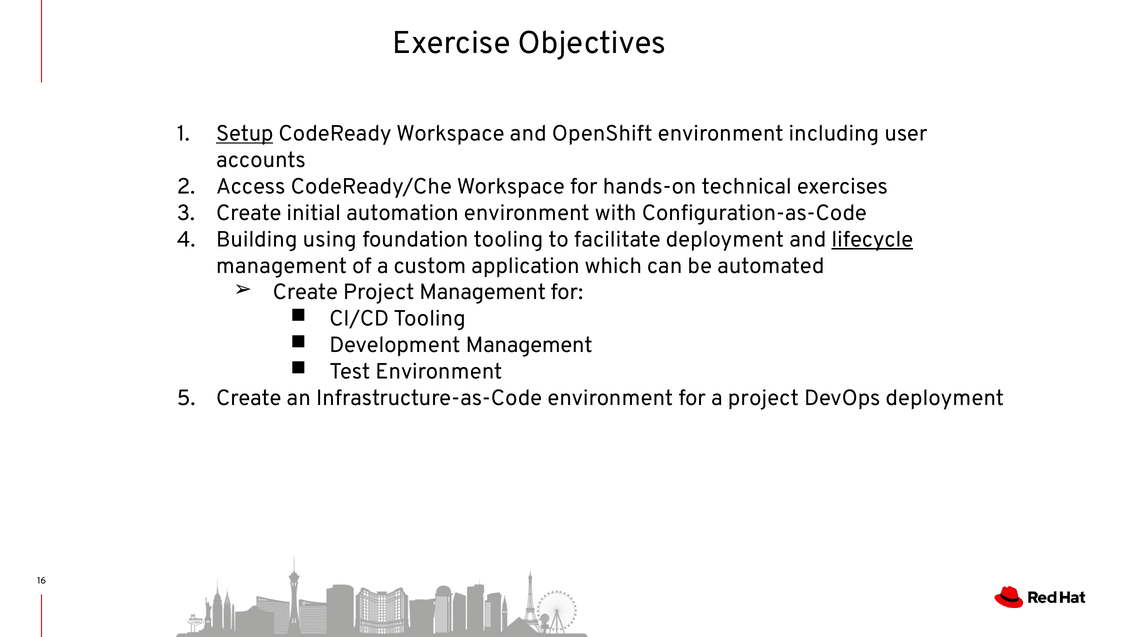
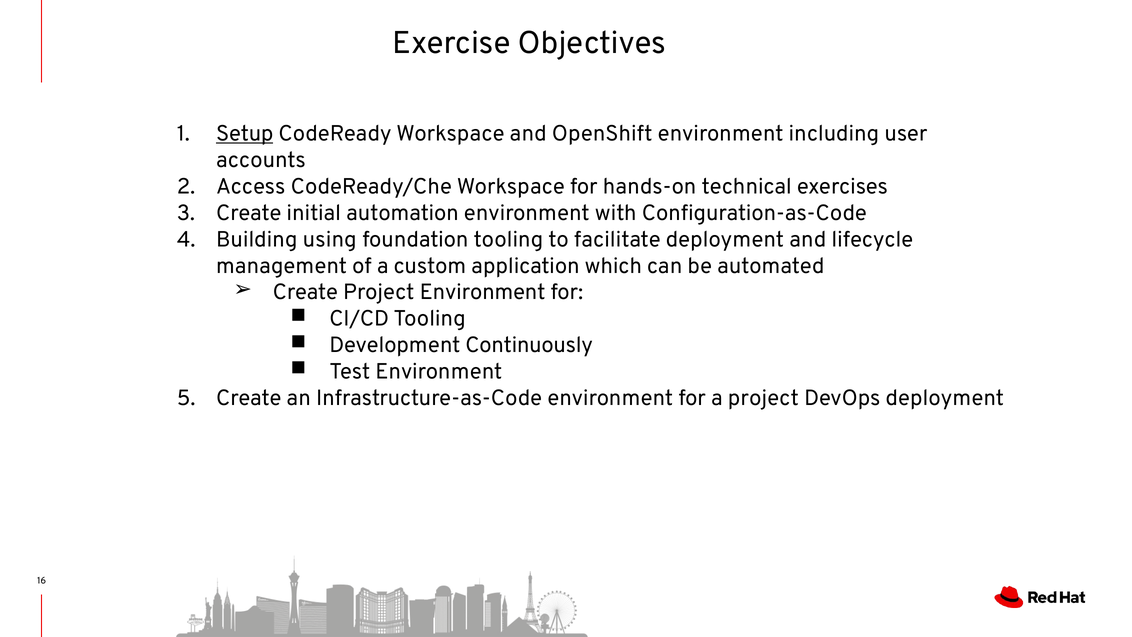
lifecycle underline: present -> none (872, 239)
Project Management: Management -> Environment (483, 292)
Development Management: Management -> Continuously (529, 345)
